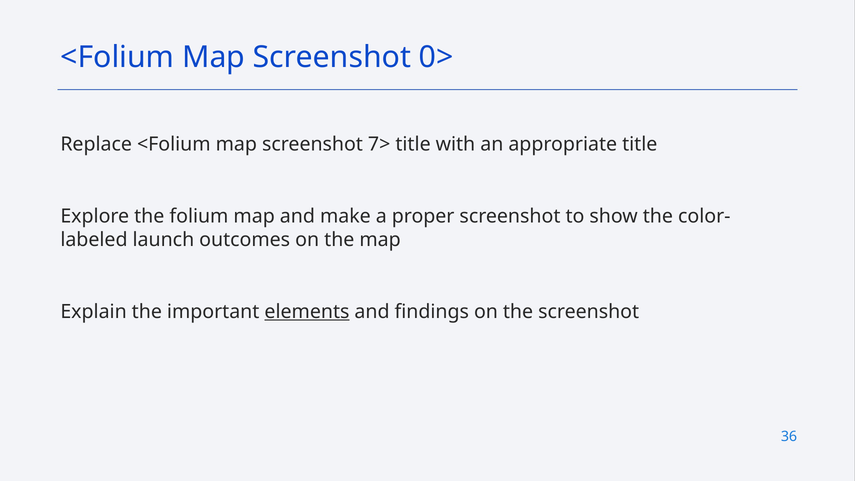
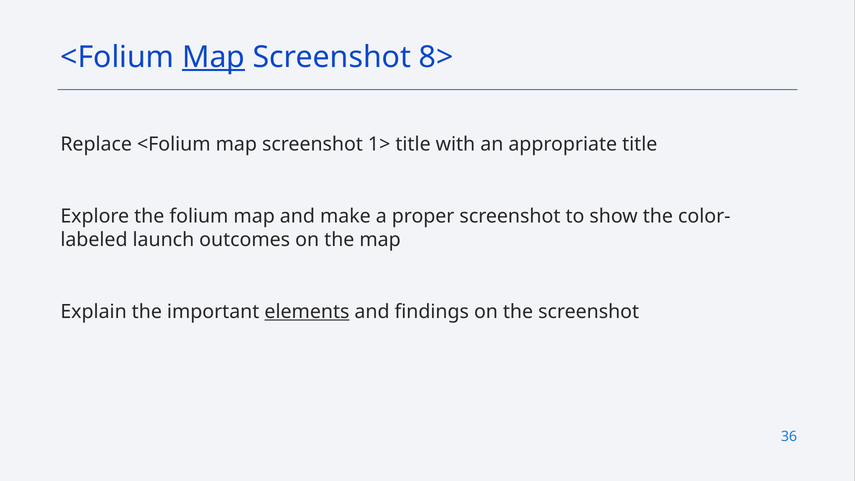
Map underline: none -> present (214, 57)
0>: 0> -> 8> (436, 57)
7>: 7> -> 1> (379, 144)
